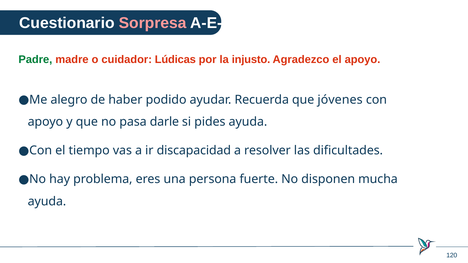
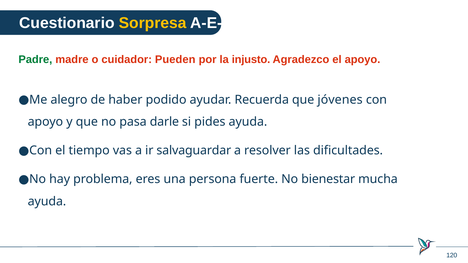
Sorpresa colour: pink -> yellow (153, 23)
Lúdicas: Lúdicas -> Pueden (175, 59)
discapacidad: discapacidad -> salvaguardar (194, 151)
disponen: disponen -> bienestar (328, 179)
